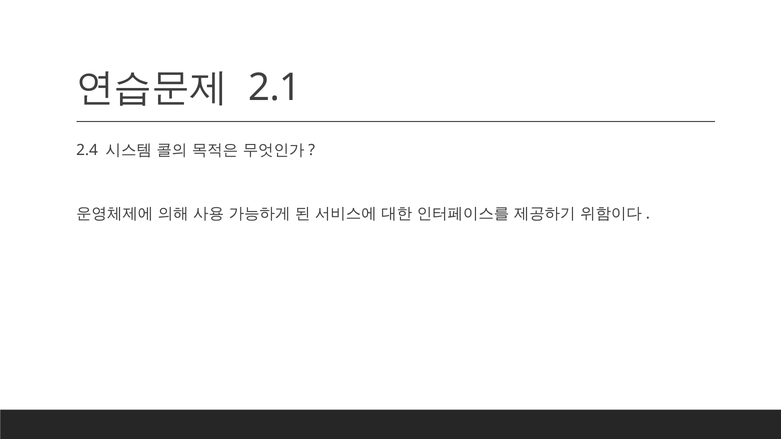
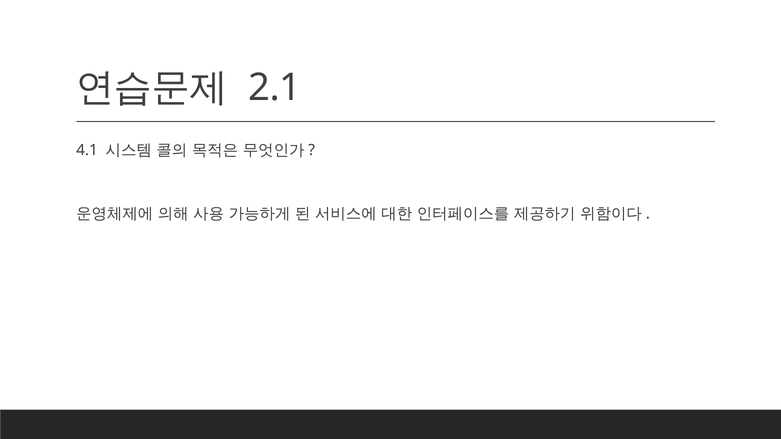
2.4: 2.4 -> 4.1 (87, 150)
